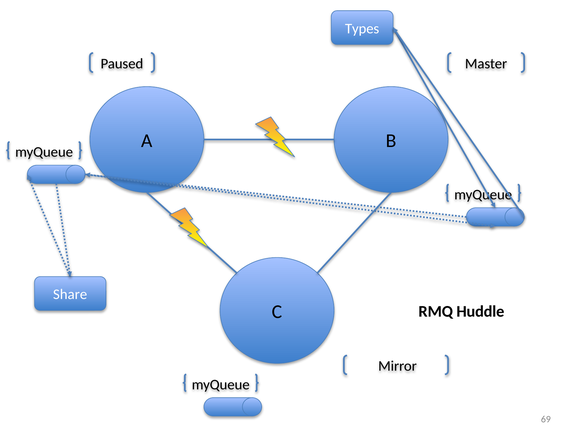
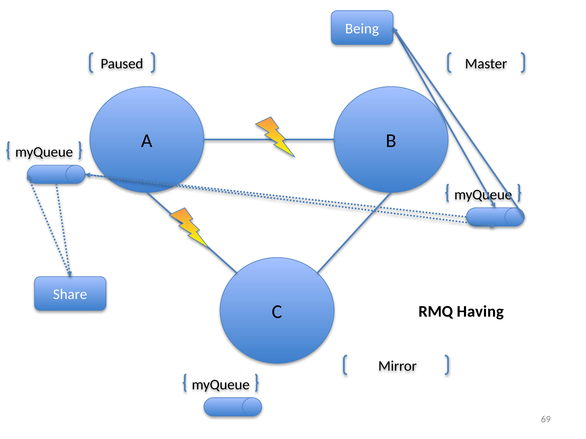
Types: Types -> Being (362, 29)
Huddle: Huddle -> Having (480, 312)
